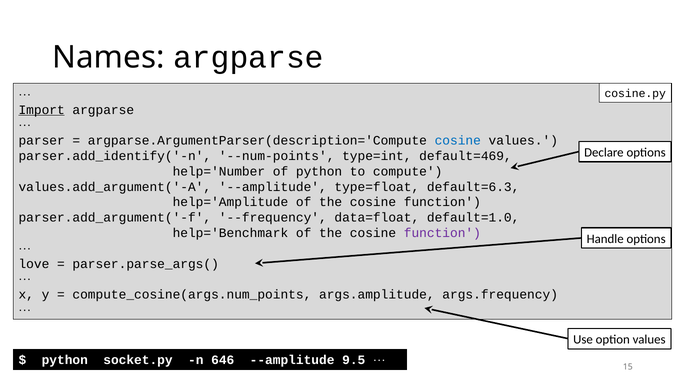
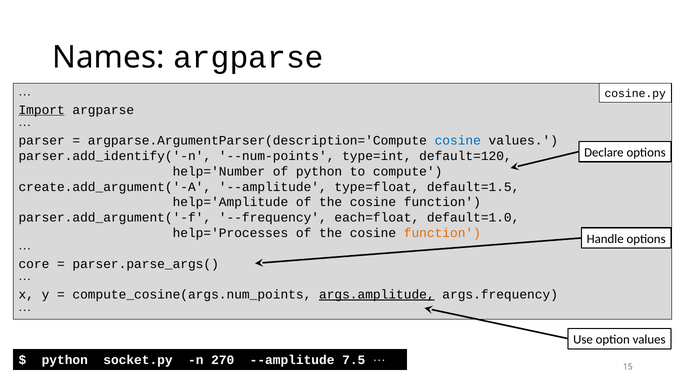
default=469: default=469 -> default=120 (465, 156)
values.add_argument('-A: values.add_argument('-A -> create.add_argument('-A (115, 187)
default=6.3: default=6.3 -> default=1.5 (473, 187)
data=float: data=float -> each=float (377, 218)
help='Benchmark: help='Benchmark -> help='Processes (230, 233)
function colour: purple -> orange (442, 233)
love: love -> core (34, 264)
args.amplitude underline: none -> present (377, 295)
646: 646 -> 270 (223, 361)
9.5: 9.5 -> 7.5 (354, 361)
